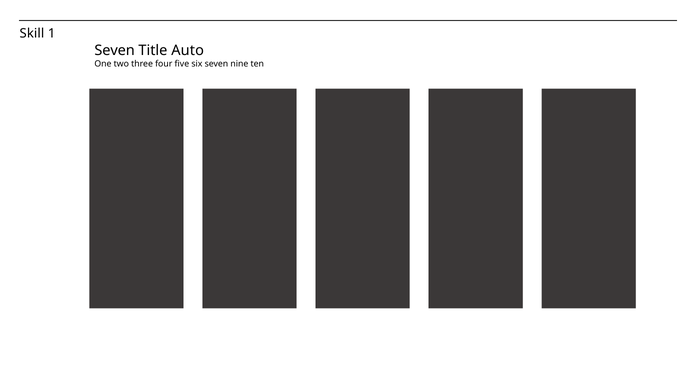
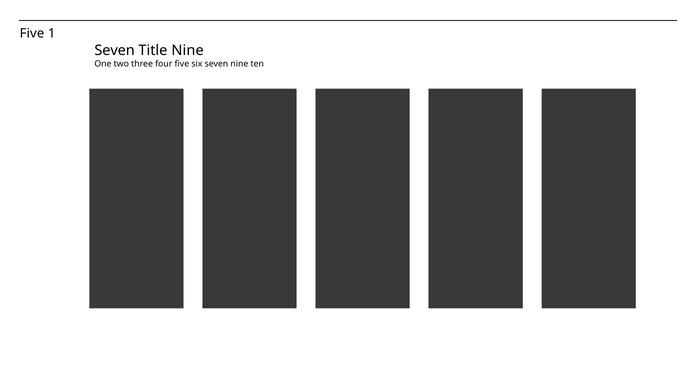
Skill: Skill -> Five (32, 34)
Title Auto: Auto -> Nine (188, 50)
